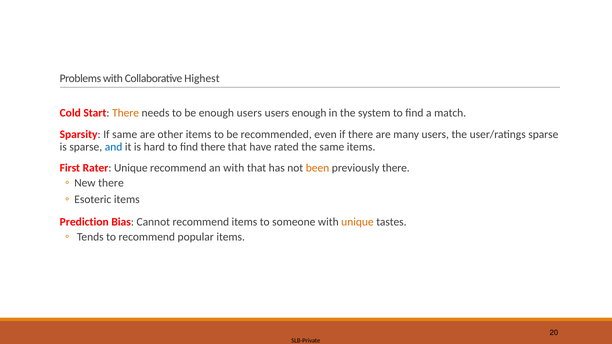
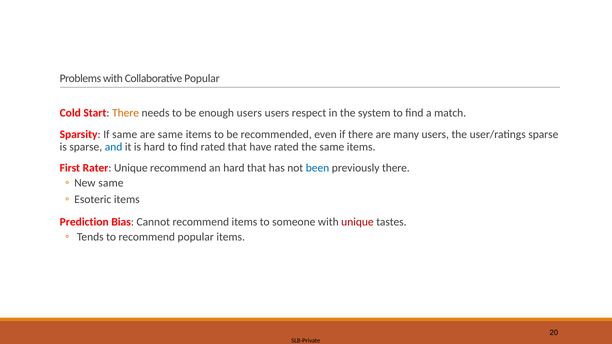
Collaborative Highest: Highest -> Popular (202, 79)
users enough: enough -> respect (309, 113)
are other: other -> same (170, 135)
find there: there -> rated (213, 147)
an with: with -> hard (234, 168)
been colour: orange -> blue (318, 168)
New there: there -> same (111, 183)
unique colour: orange -> red (357, 222)
